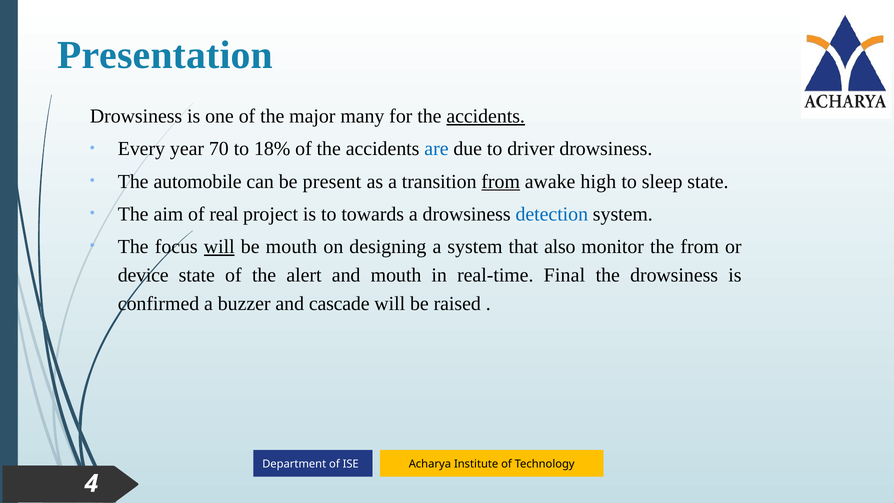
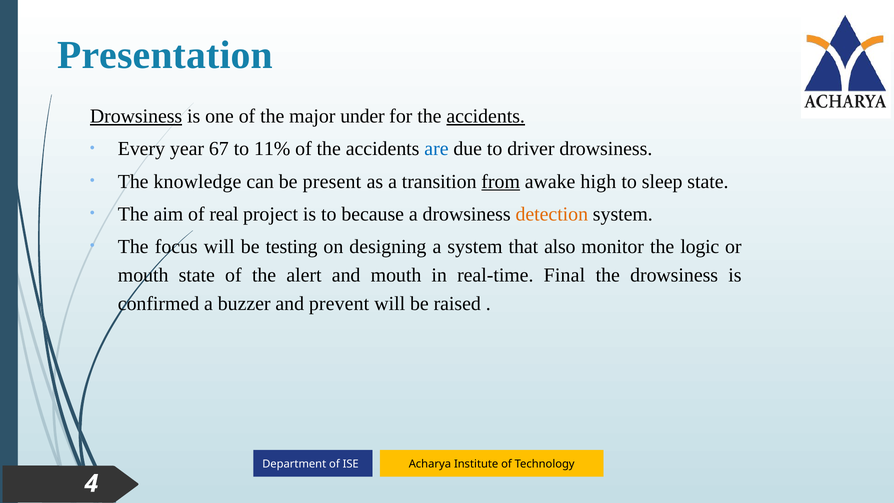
Drowsiness underline: none -> present (136, 116)
many: many -> under (362, 116)
70: 70 -> 67 (219, 149)
18%: 18% -> 11% (272, 149)
automobile: automobile -> knowledge (197, 181)
towards: towards -> because (373, 214)
detection colour: blue -> orange (552, 214)
will underline: present -> none (219, 247)
be mouth: mouth -> testing (292, 247)
the from: from -> logic (700, 247)
device: device -> mouth (143, 275)
cascade: cascade -> prevent (339, 304)
